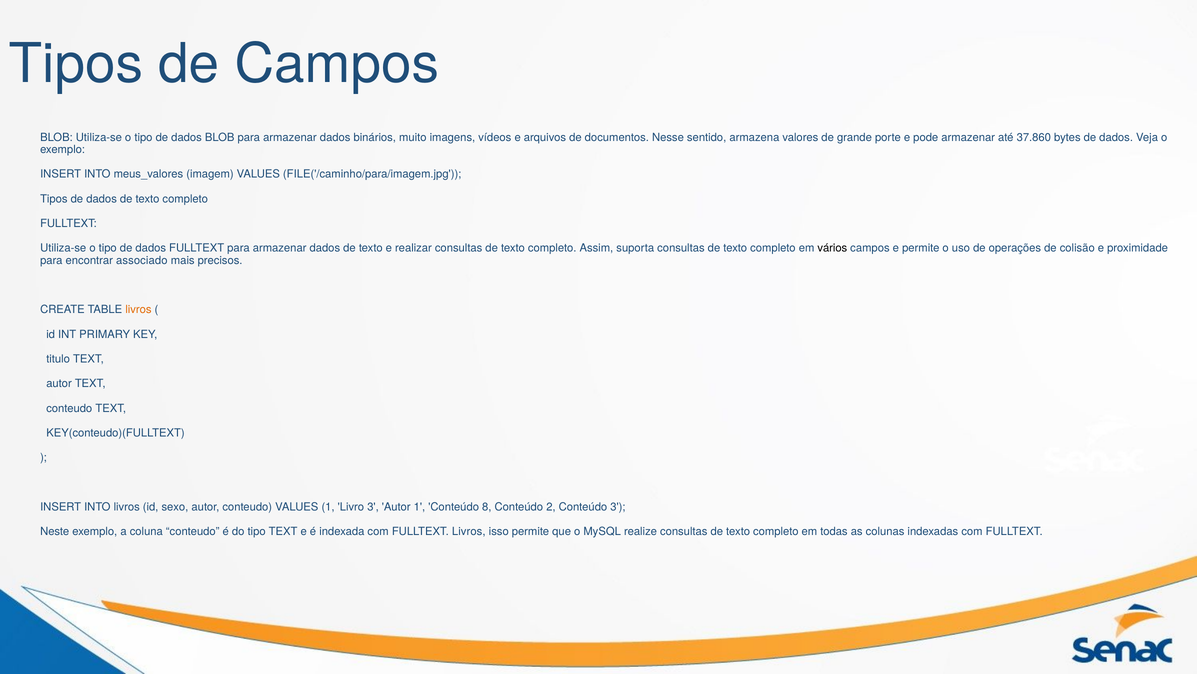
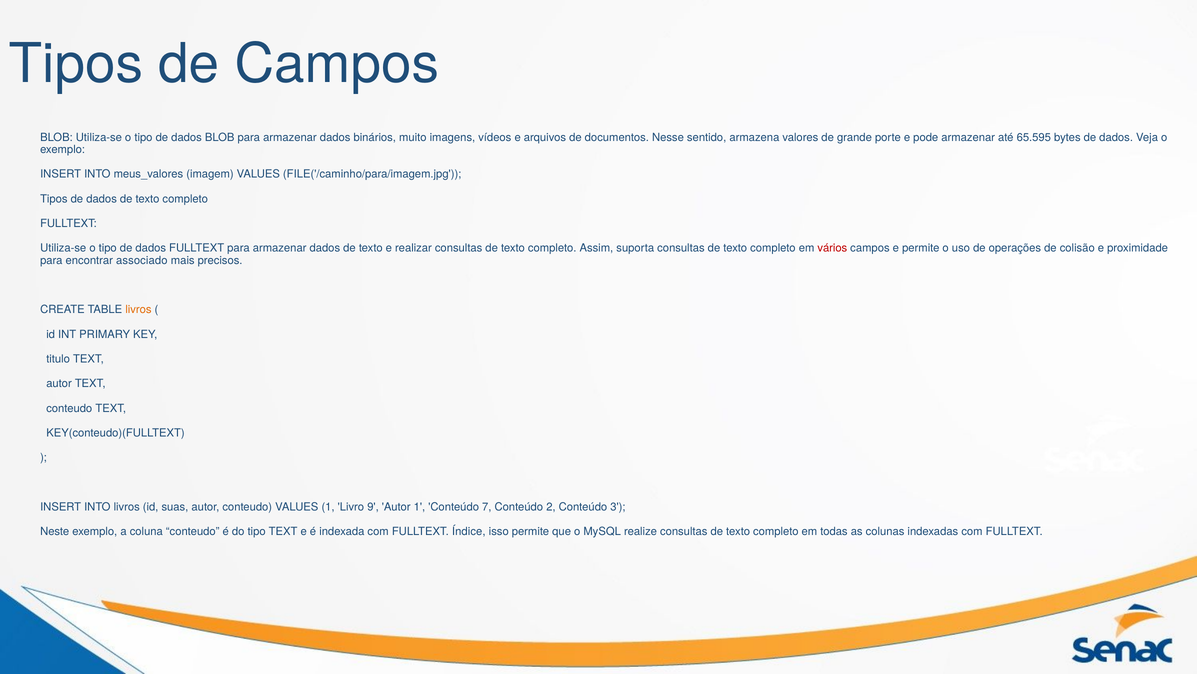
37.860: 37.860 -> 65.595 (1034, 137)
vários colour: black -> red (832, 248)
sexo: sexo -> suas (175, 506)
Livro 3: 3 -> 9 (373, 506)
8: 8 -> 7 (487, 506)
FULLTEXT Livros: Livros -> Índice (469, 531)
